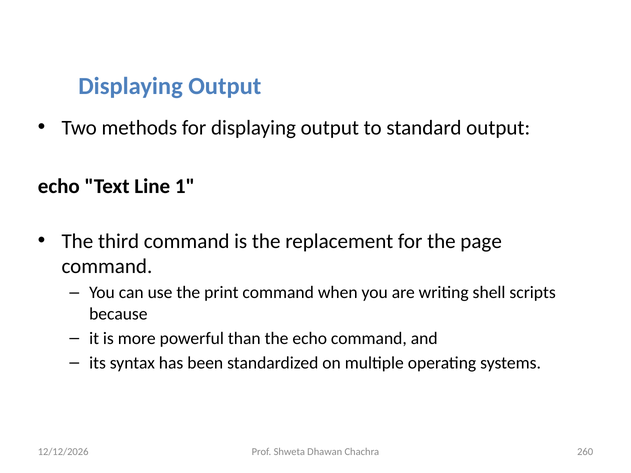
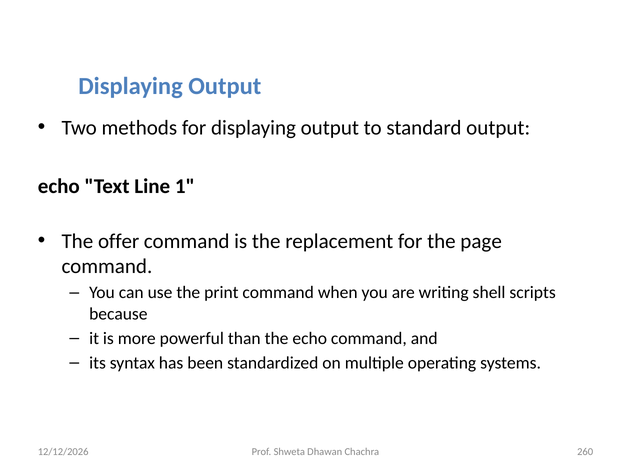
third: third -> offer (119, 241)
